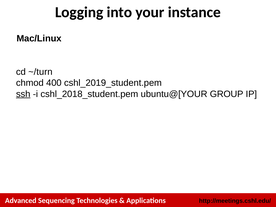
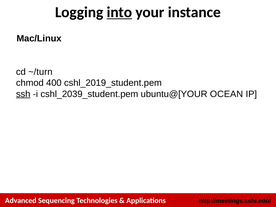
into underline: none -> present (119, 12)
cshl_2018_student.pem: cshl_2018_student.pem -> cshl_2039_student.pem (89, 94)
GROUP: GROUP -> OCEAN (226, 94)
